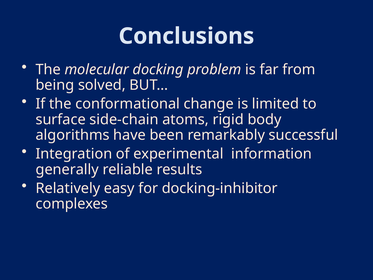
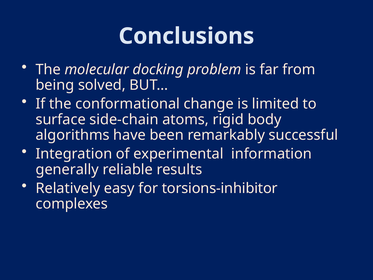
docking-inhibitor: docking-inhibitor -> torsions-inhibitor (220, 188)
